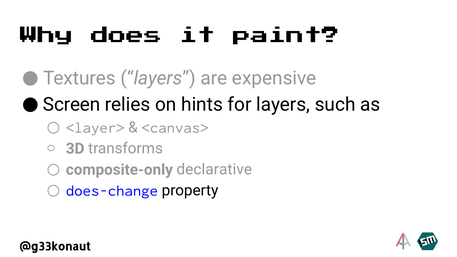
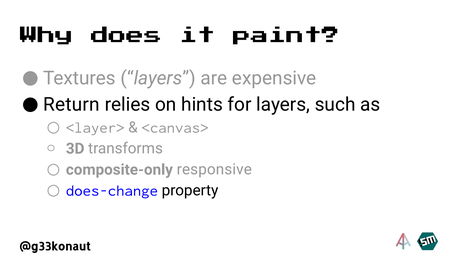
Screen: Screen -> Return (72, 105)
declarative: declarative -> responsive (214, 170)
